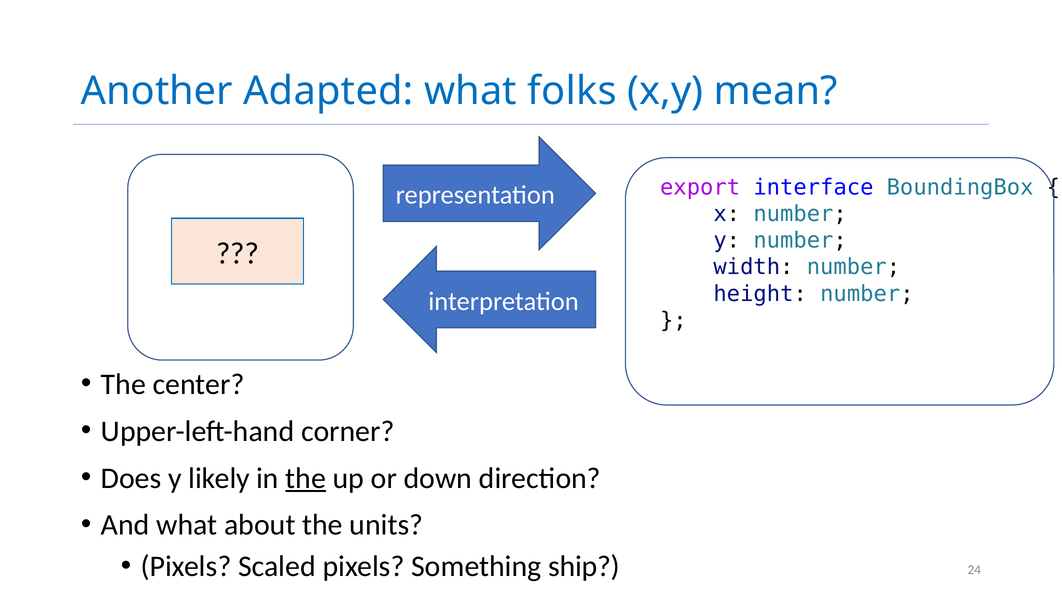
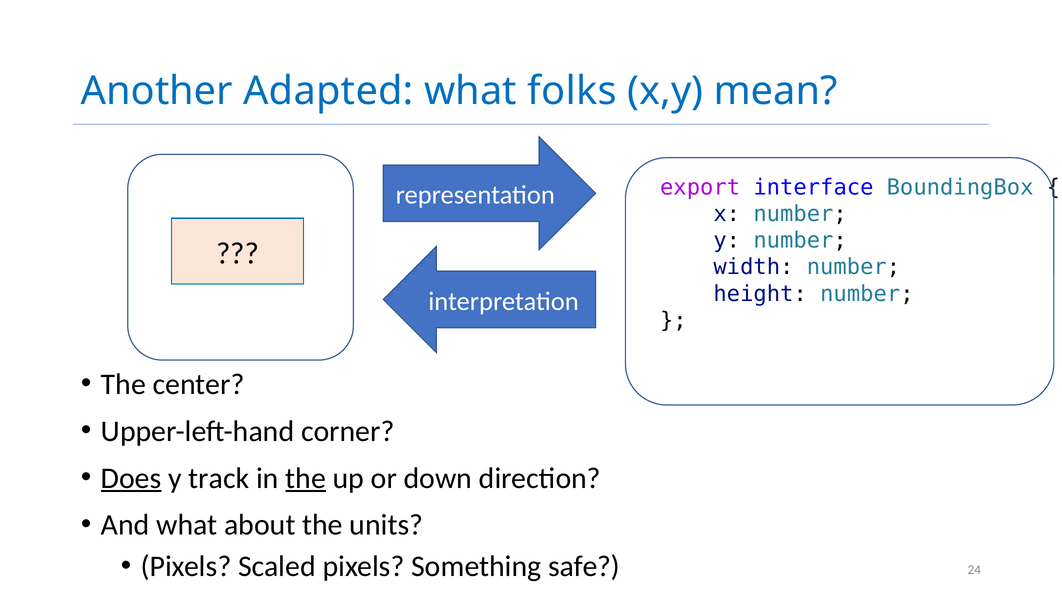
Does underline: none -> present (131, 478)
likely: likely -> track (219, 478)
ship: ship -> safe (584, 567)
